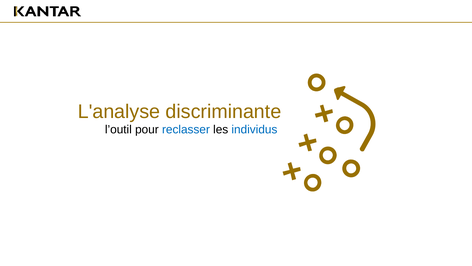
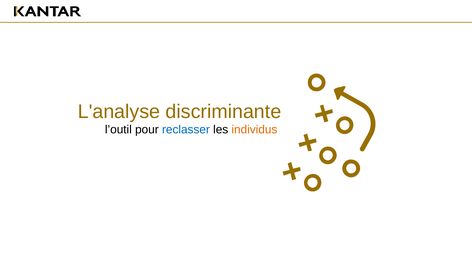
individus colour: blue -> orange (254, 129)
